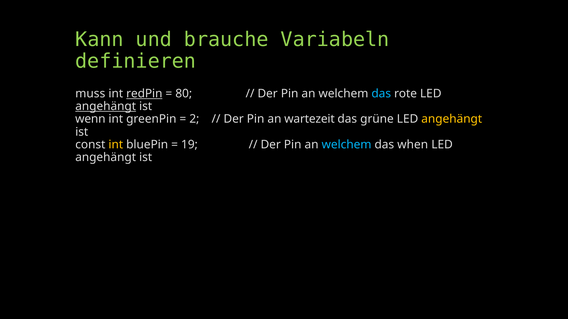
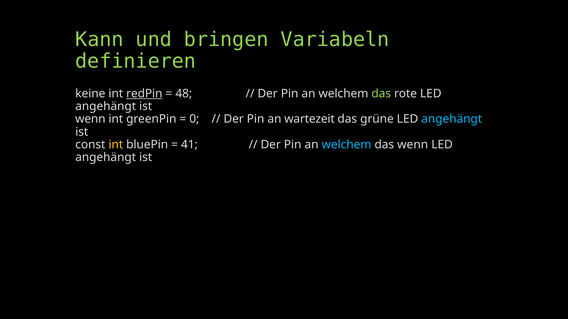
brauche: brauche -> bringen (226, 40)
muss: muss -> keine (90, 94)
80: 80 -> 48 (184, 94)
das colour: light blue -> light green (381, 94)
angehängt underline: present -> none (106, 106)
2: 2 -> 0 (194, 119)
angehängt colour: yellow -> light blue (452, 119)
19: 19 -> 41 (189, 145)
das when: when -> wenn (413, 145)
